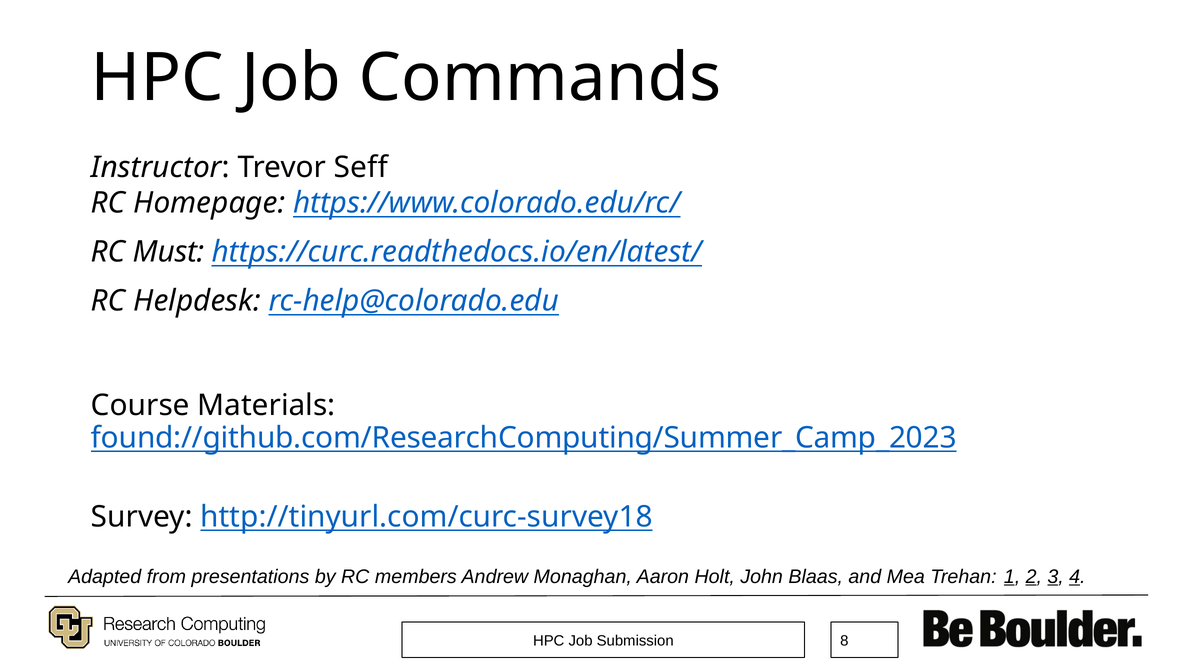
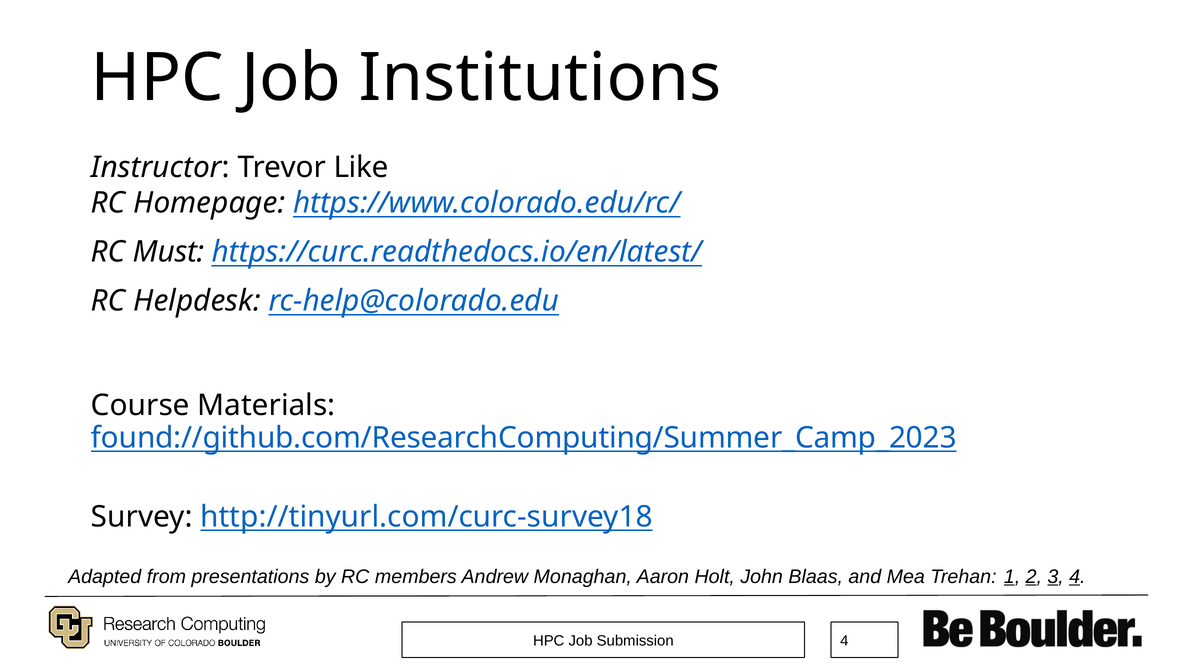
Commands: Commands -> Institutions (540, 78)
Seff: Seff -> Like (361, 167)
Submission 8: 8 -> 4 (844, 641)
